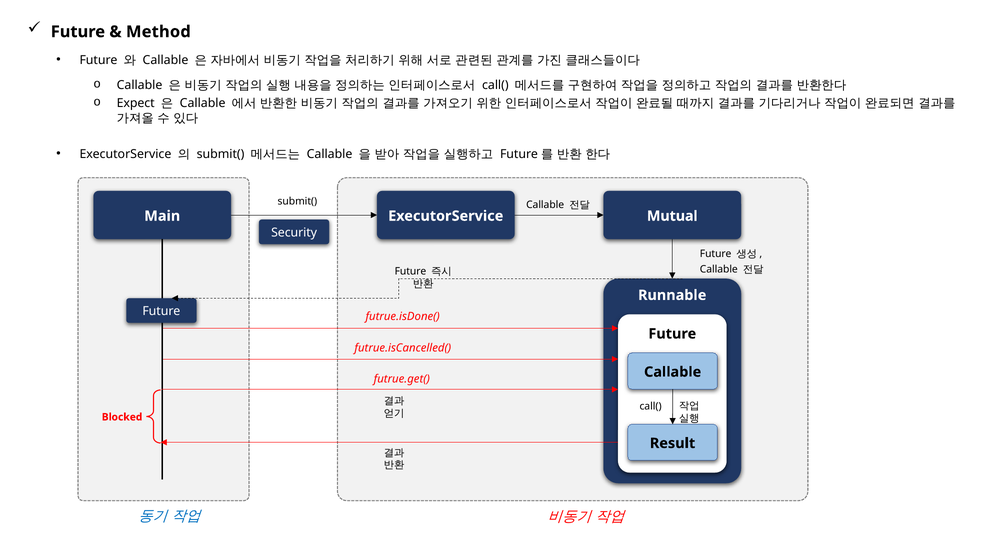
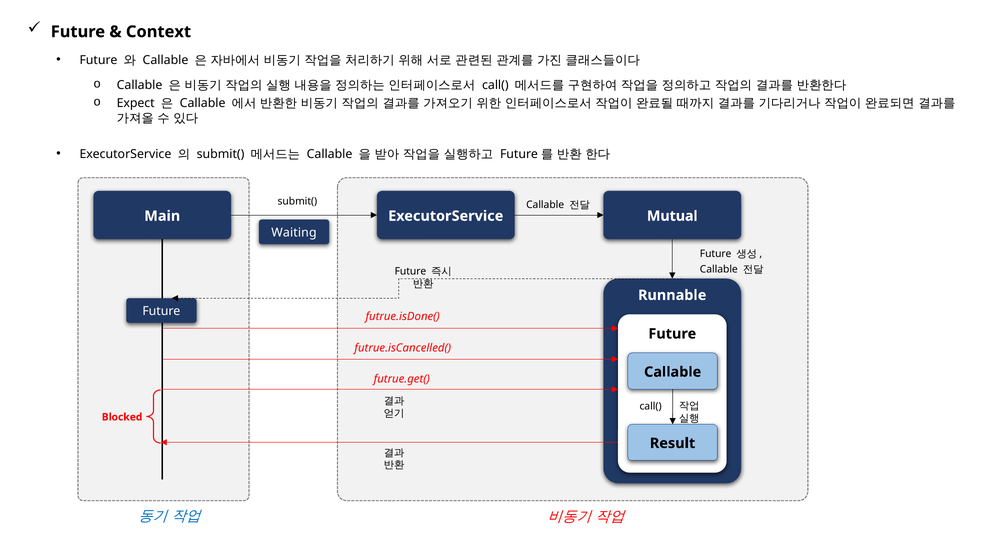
Method: Method -> Context (158, 32)
Security: Security -> Waiting (294, 233)
